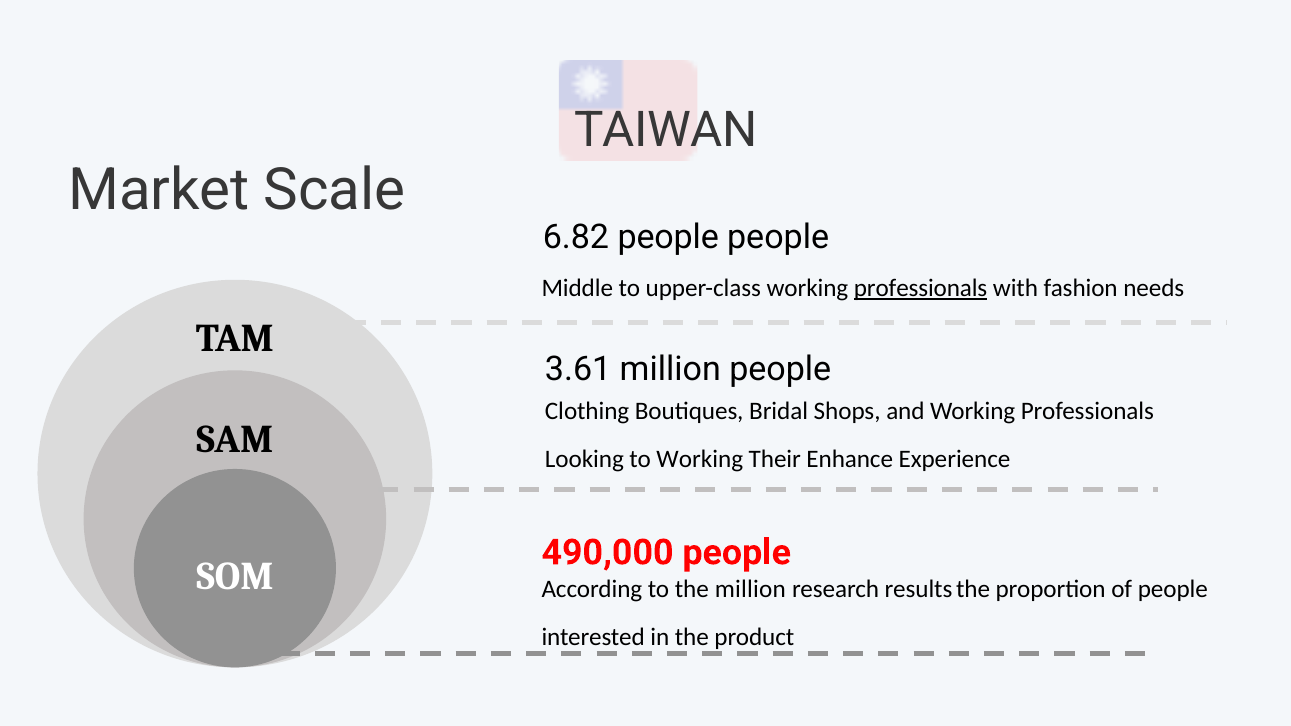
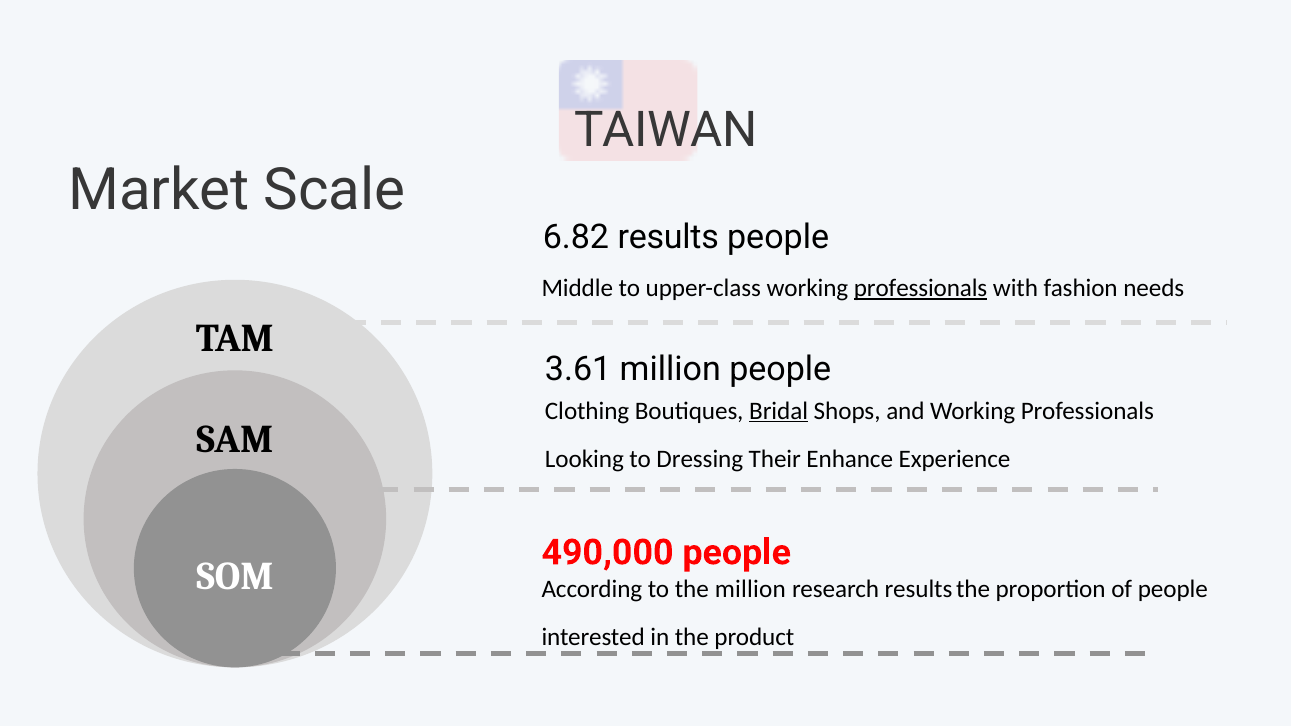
6.82 people: people -> results (668, 237)
Bridal underline: none -> present (779, 411)
to Working: Working -> Dressing (700, 459)
